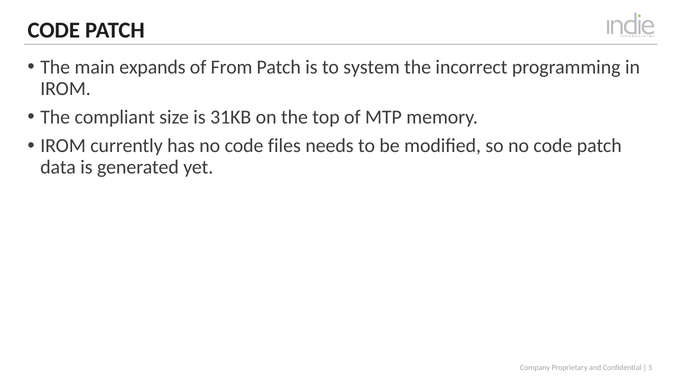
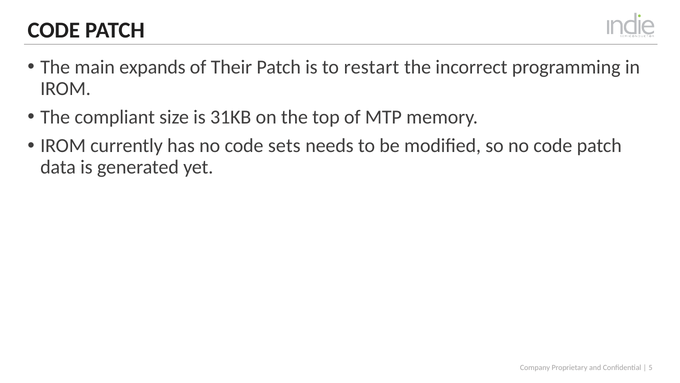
From: From -> Their (231, 67)
system: system -> restart (371, 67)
files: files -> sets (284, 146)
